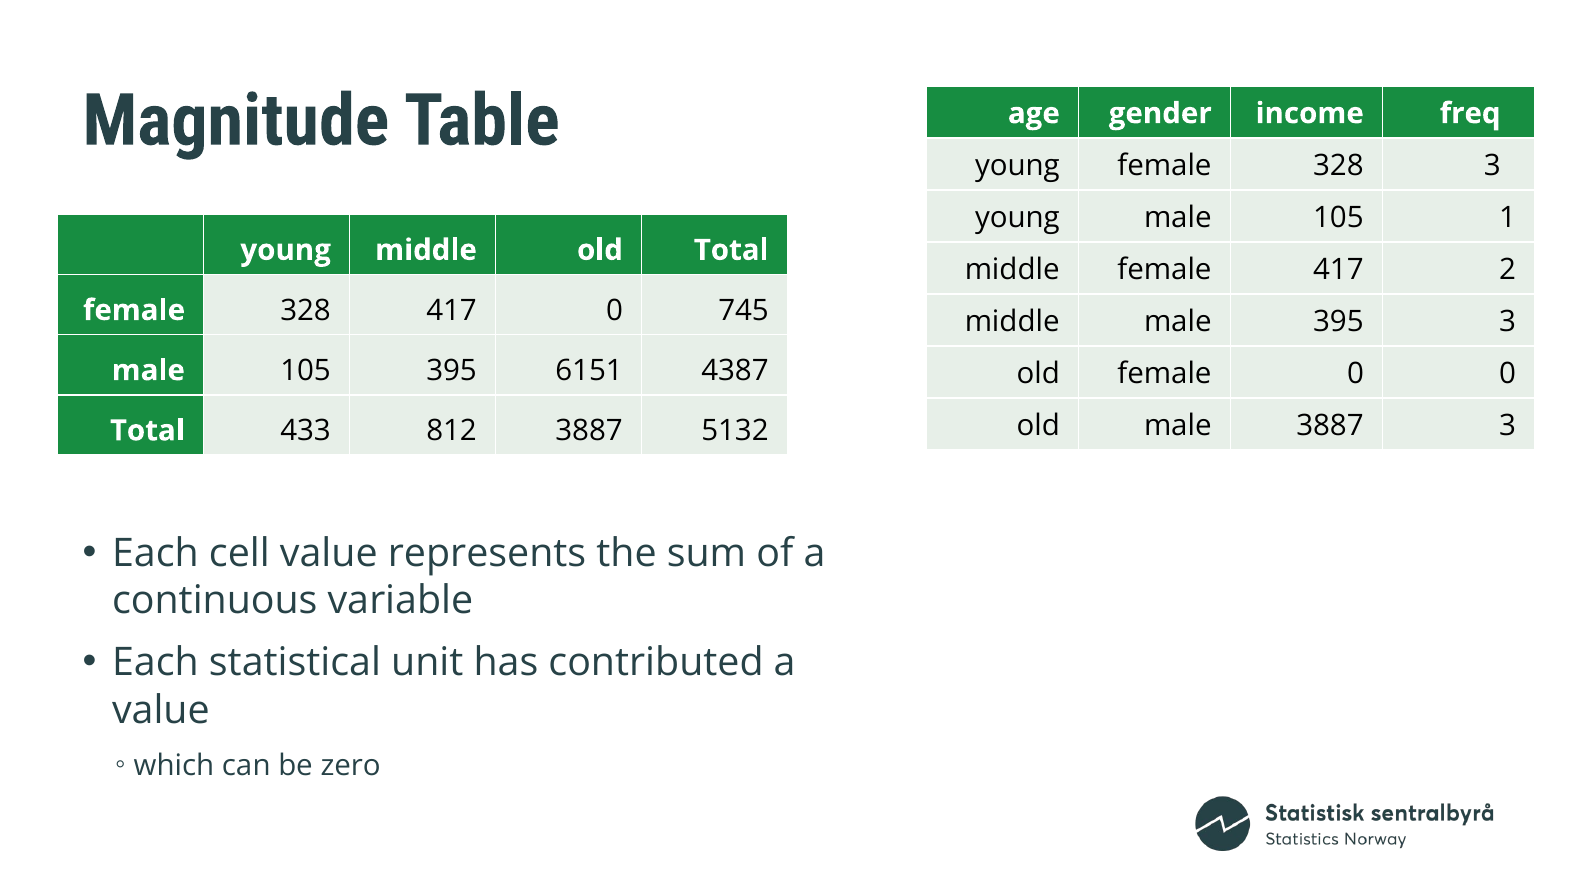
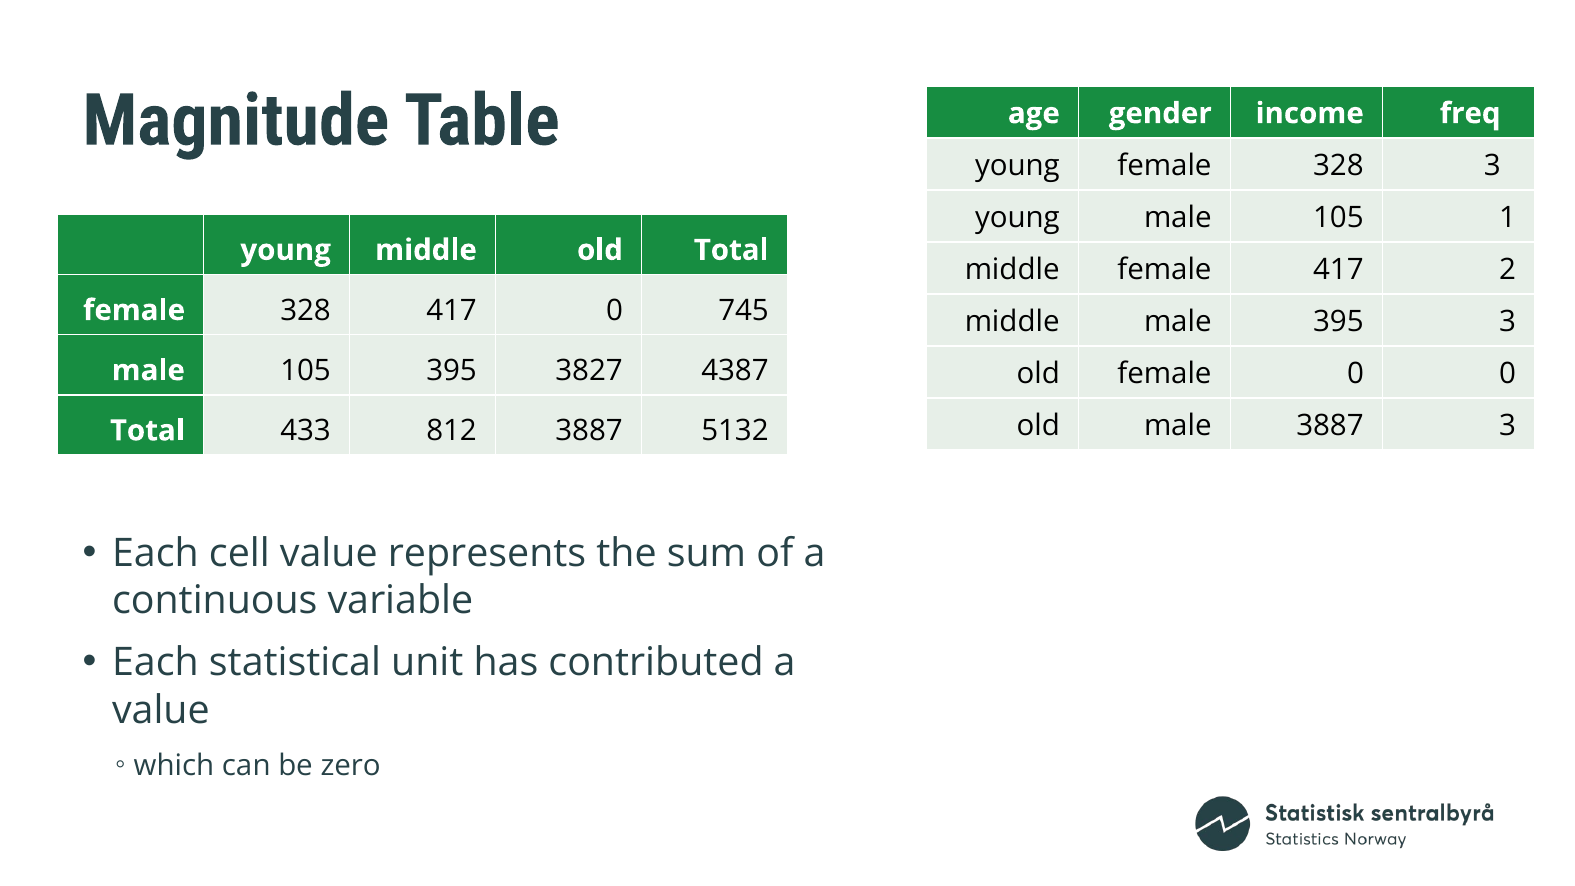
6151: 6151 -> 3827 (589, 370)
